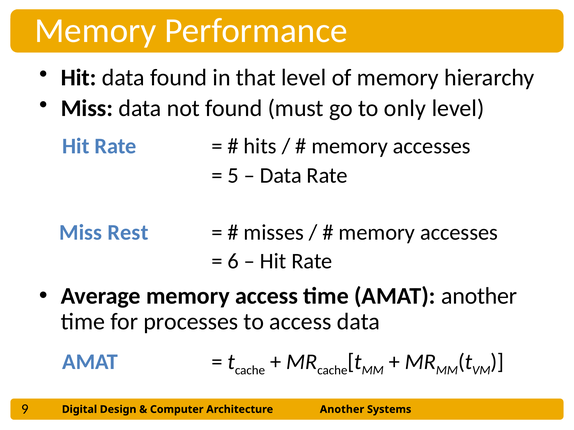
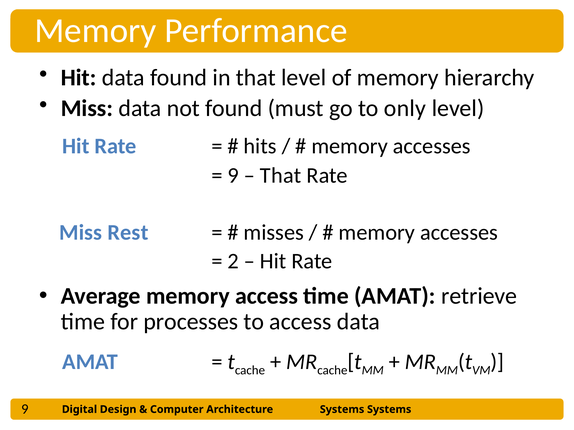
5: 5 -> 9 (233, 176)
Data: Data -> That (281, 176)
6: 6 -> 2 (233, 261)
AMAT another: another -> retrieve (479, 296)
Another: Another -> Systems (342, 410)
